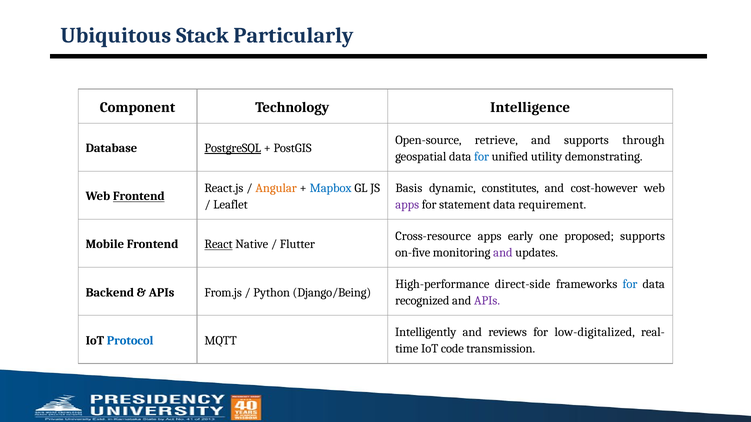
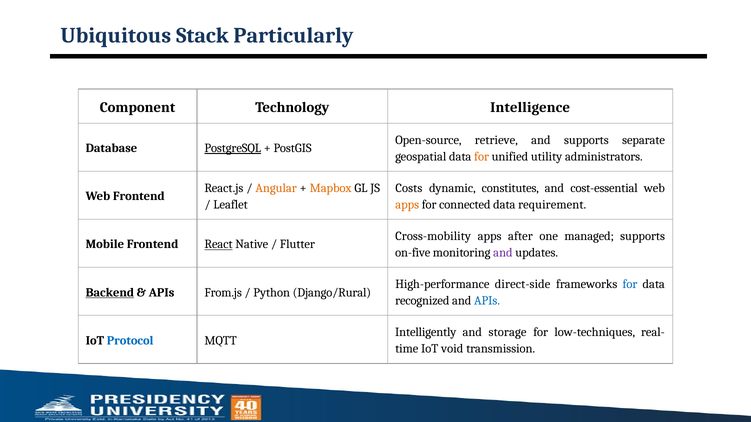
through: through -> separate (644, 140)
for colour: blue -> orange (482, 157)
demonstrating: demonstrating -> administrators (604, 157)
Mapbox colour: blue -> orange (331, 188)
Basis: Basis -> Costs (409, 188)
cost-however: cost-however -> cost-essential (604, 188)
Frontend underline: present -> none (139, 196)
apps colour: purple -> orange (407, 205)
statement: statement -> connected (465, 205)
Cross-resource: Cross-resource -> Cross-mobility (433, 236)
early: early -> after (520, 236)
proposed: proposed -> managed (589, 236)
Backend underline: none -> present (110, 293)
Django/Being: Django/Being -> Django/Rural (332, 293)
APIs colour: purple -> blue (487, 301)
reviews: reviews -> storage (508, 333)
low-digitalized: low-digitalized -> low-techniques (595, 333)
code: code -> void (452, 349)
